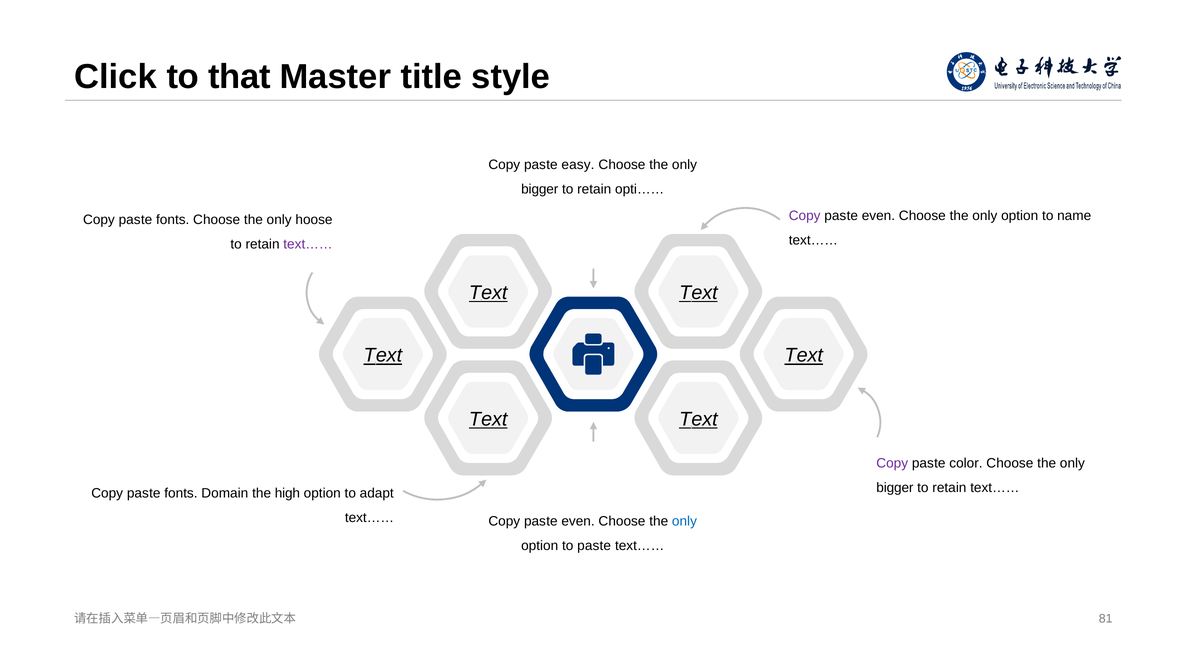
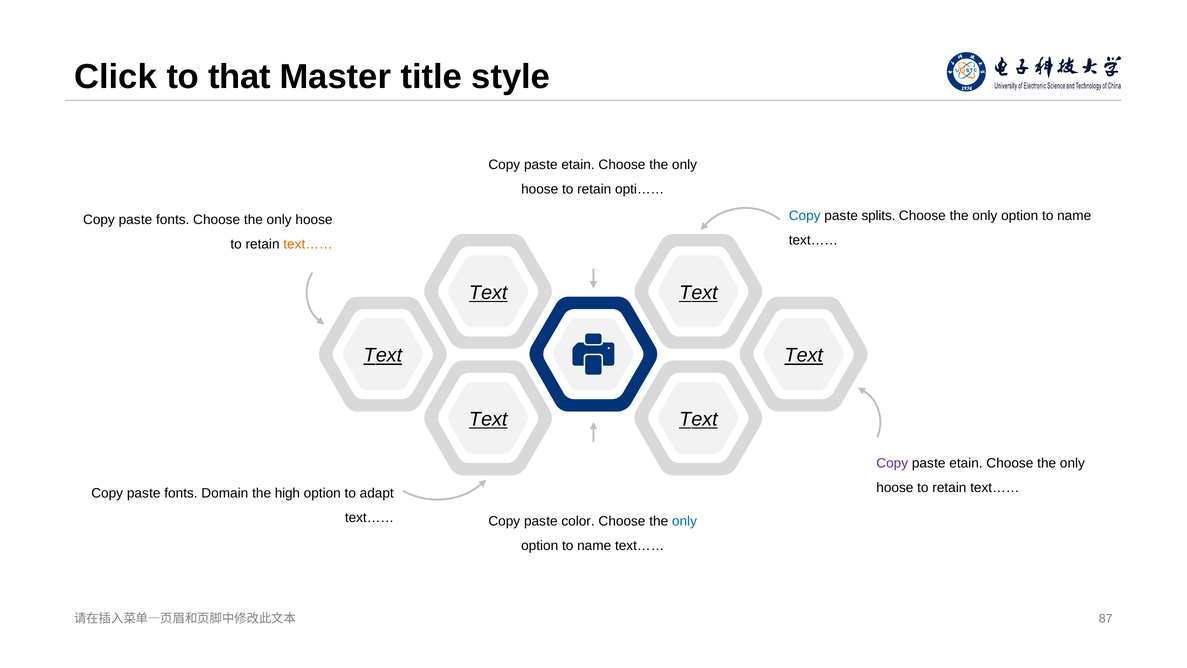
easy: easy -> etain (578, 165)
bigger: bigger -> hoose (540, 189)
Copy colour: purple -> blue (805, 216)
even: even -> splits (878, 216)
text…… colour: purple -> orange (308, 244)
color: color -> etain (966, 463)
bigger: bigger -> hoose (895, 488)
even: even -> color (578, 521)
paste: paste -> name (594, 546)
81: 81 -> 87 (1106, 618)
